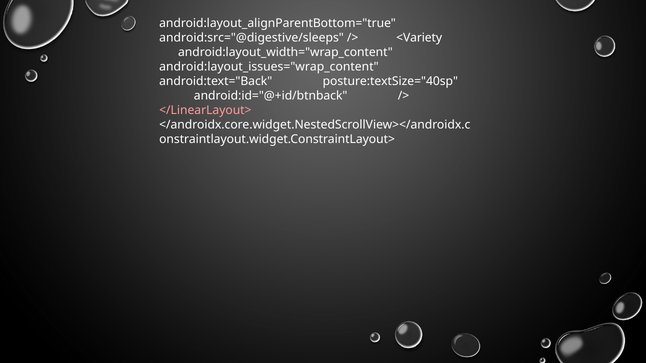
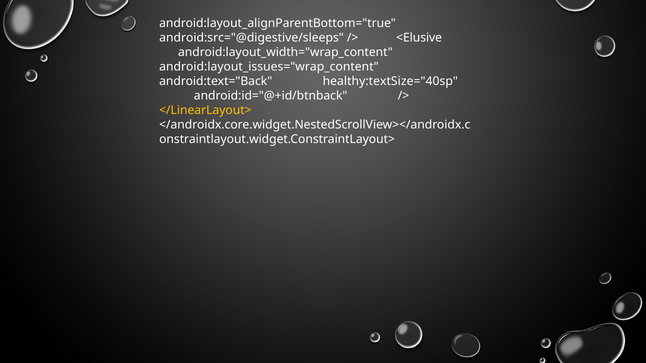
<Variety: <Variety -> <Elusive (419, 38)
posture:textSize="40sp: posture:textSize="40sp -> healthy:textSize="40sp (390, 81)
</LinearLayout> colour: pink -> yellow (205, 110)
